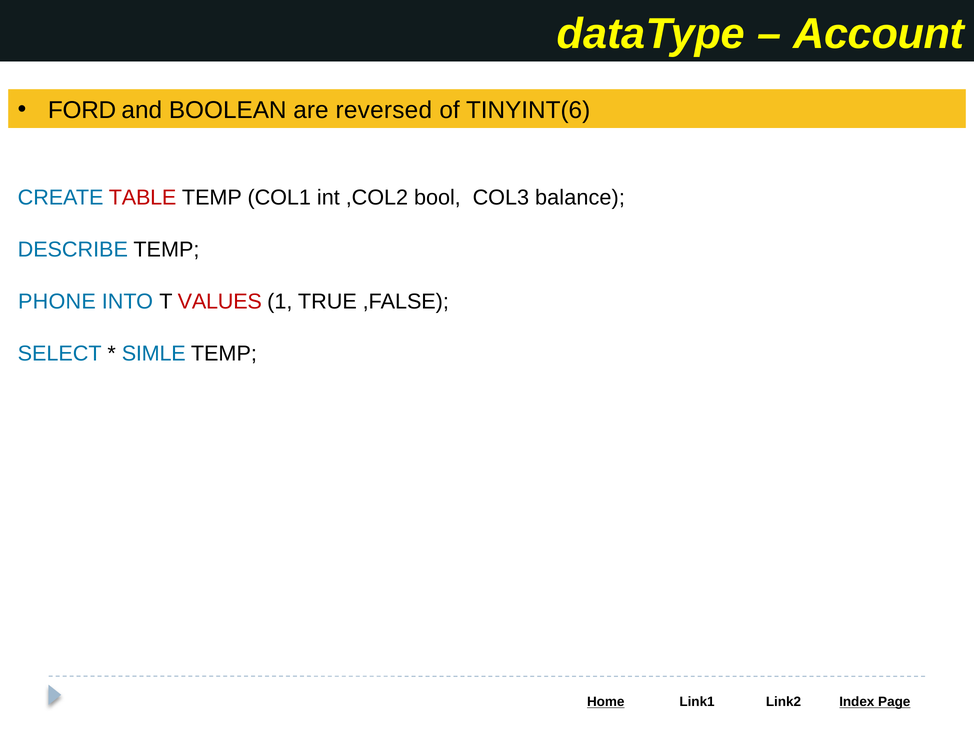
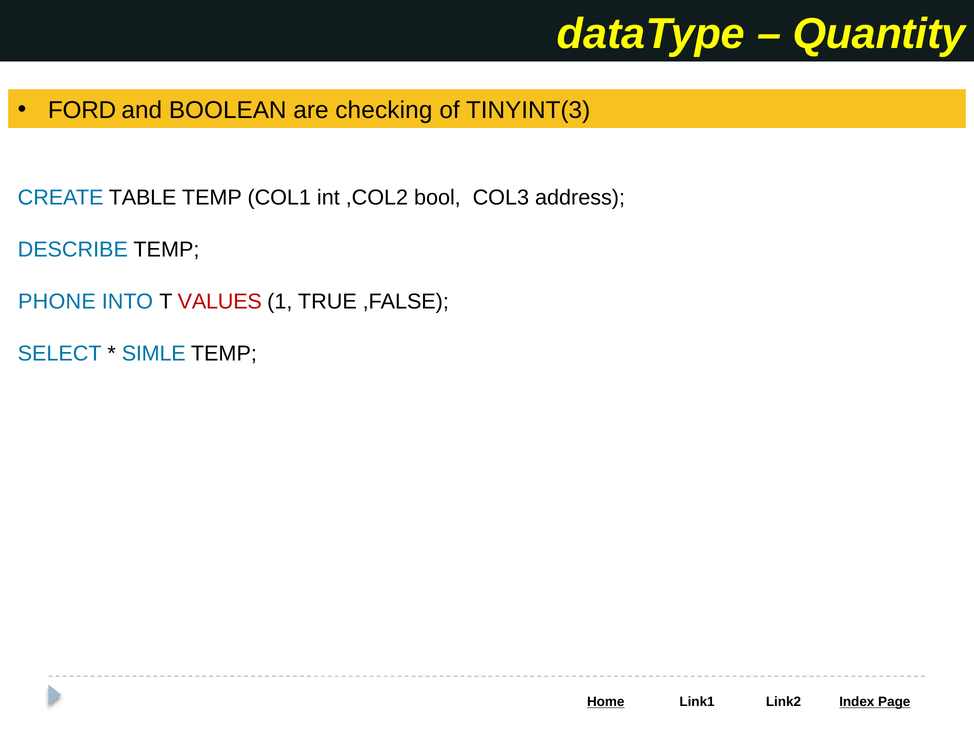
Account: Account -> Quantity (879, 34)
reversed: reversed -> checking (384, 110)
TINYINT(6: TINYINT(6 -> TINYINT(3 (528, 110)
TABLE colour: red -> black (143, 198)
balance: balance -> address (580, 198)
